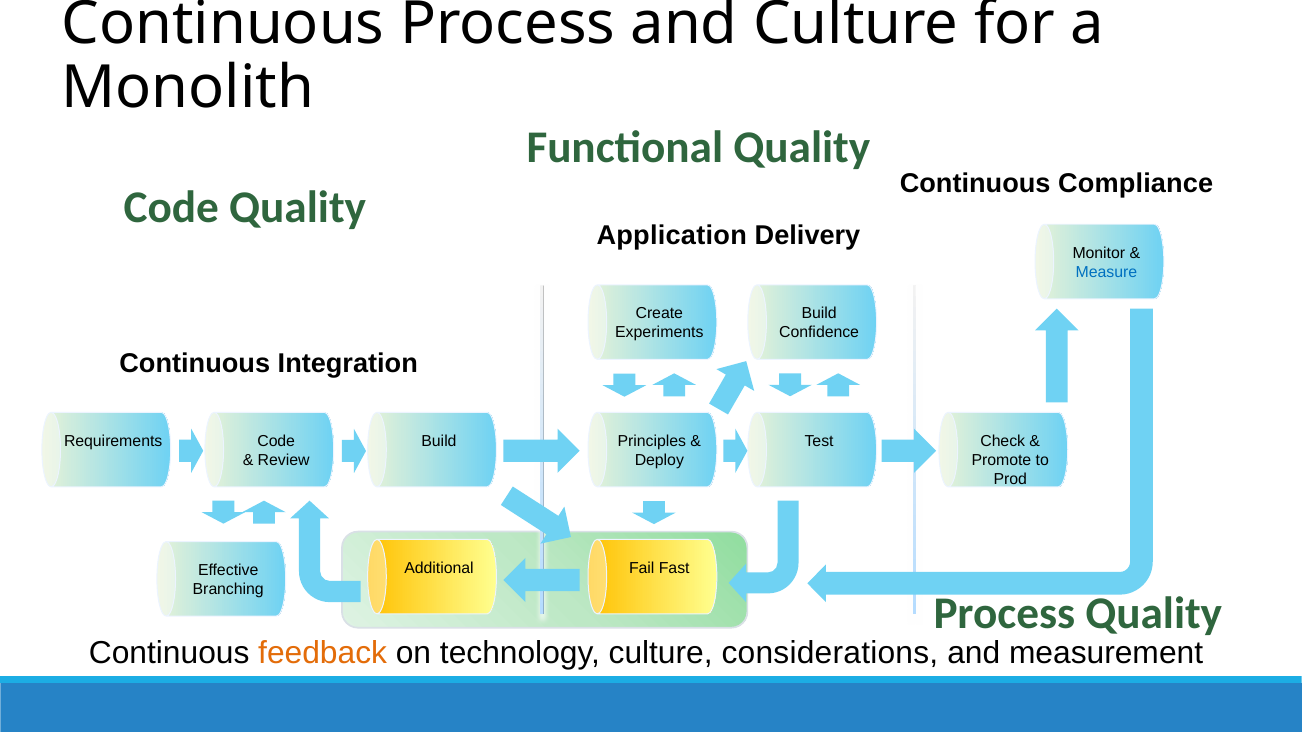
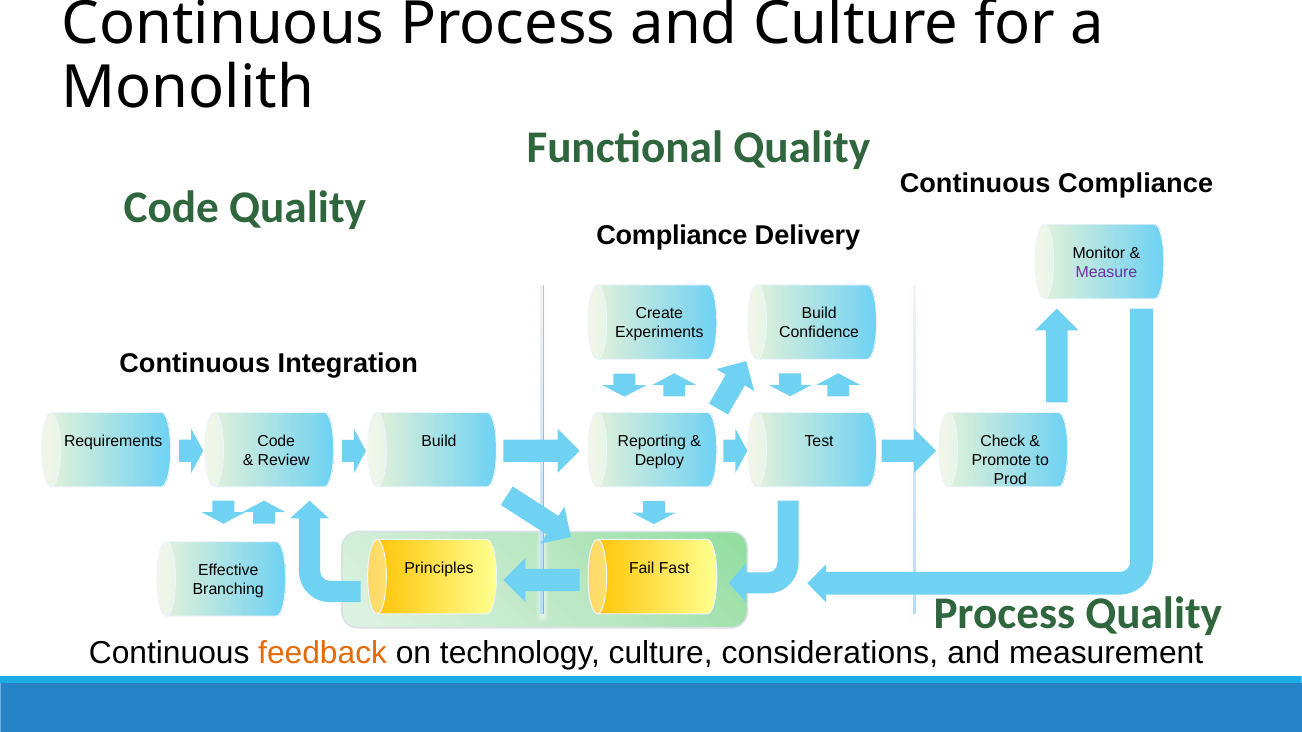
Application: Application -> Compliance (672, 236)
Measure colour: blue -> purple (1106, 272)
Principles: Principles -> Reporting (652, 441)
Additional: Additional -> Principles (439, 568)
